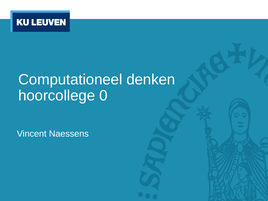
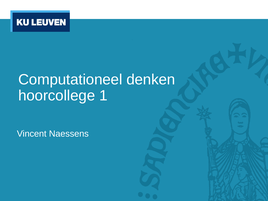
0: 0 -> 1 (103, 96)
